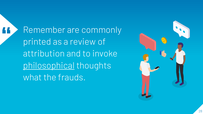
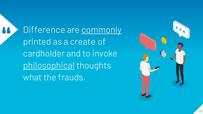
Remember: Remember -> Difference (44, 30)
commonly underline: none -> present (101, 30)
review: review -> create (83, 42)
attribution: attribution -> cardholder (44, 54)
